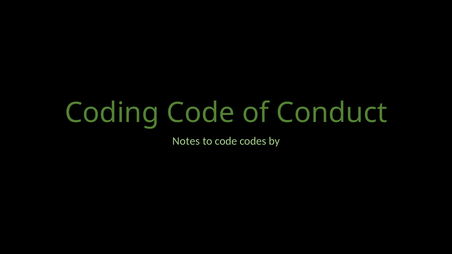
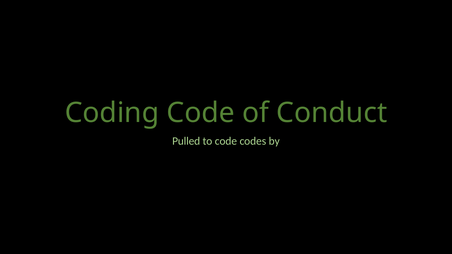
Notes: Notes -> Pulled (186, 141)
